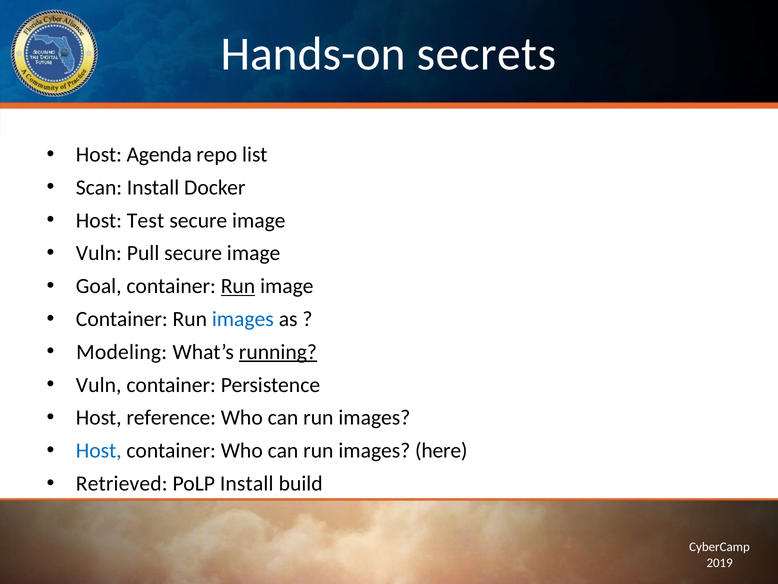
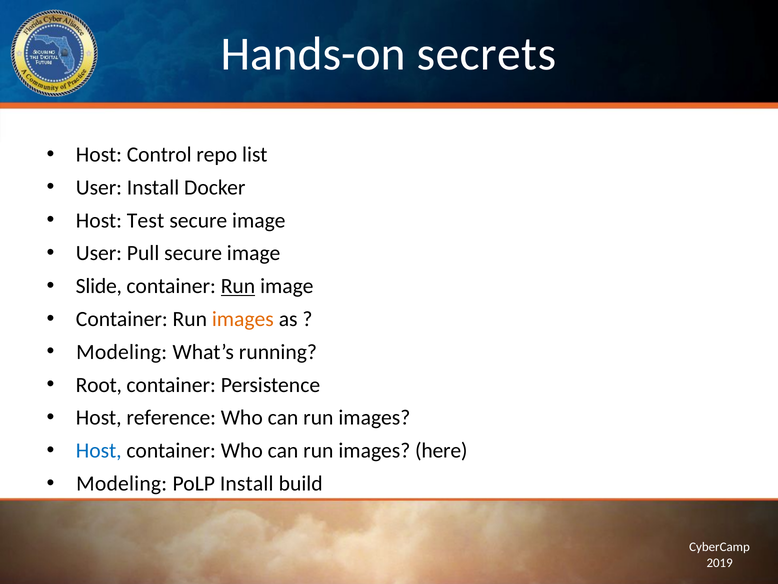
Agenda: Agenda -> Control (159, 155)
Scan: Scan -> User (99, 187)
Vuln: Vuln -> User (99, 253)
Goal: Goal -> Slide (99, 286)
images colour: blue -> orange (243, 319)
running underline: present -> none (278, 352)
Vuln: Vuln -> Root (99, 385)
Retrieved: Retrieved -> Modeling (122, 483)
